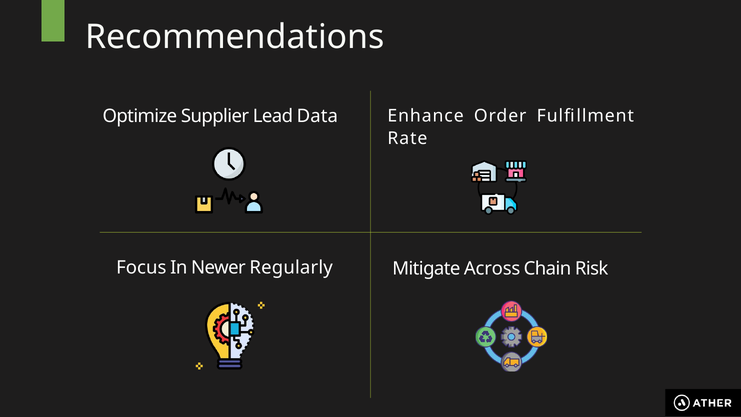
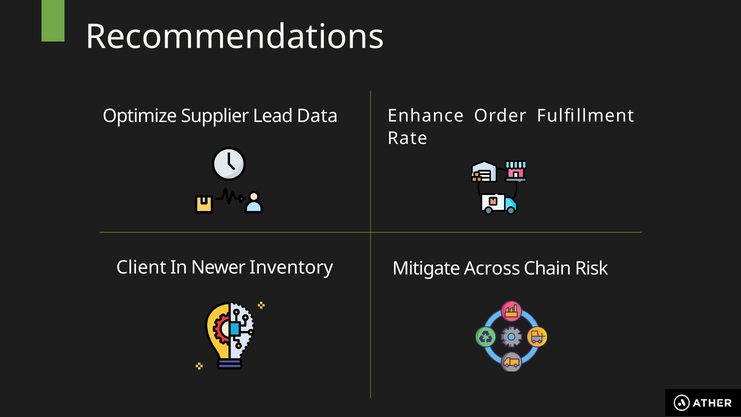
Focus: Focus -> Client (141, 267)
Regularly: Regularly -> Inventory (291, 267)
